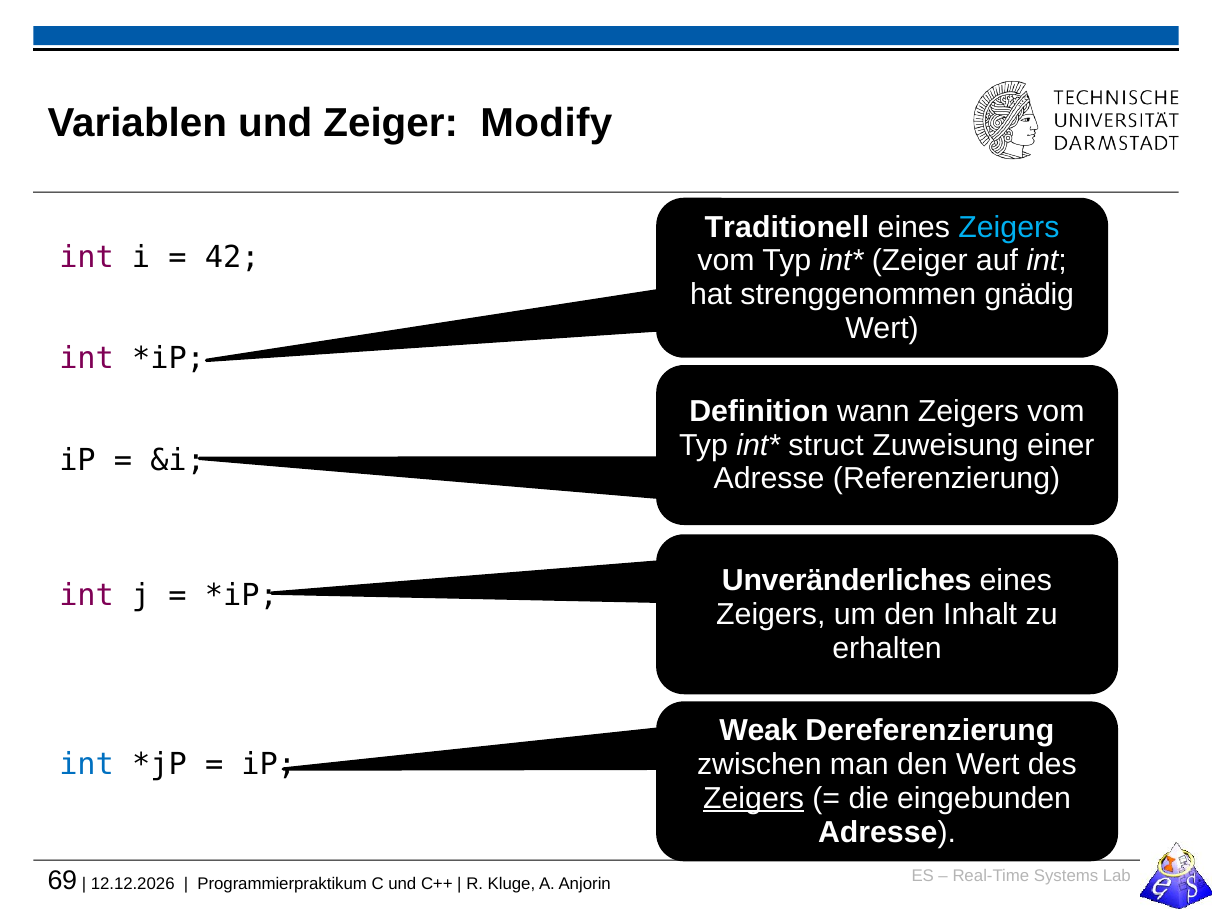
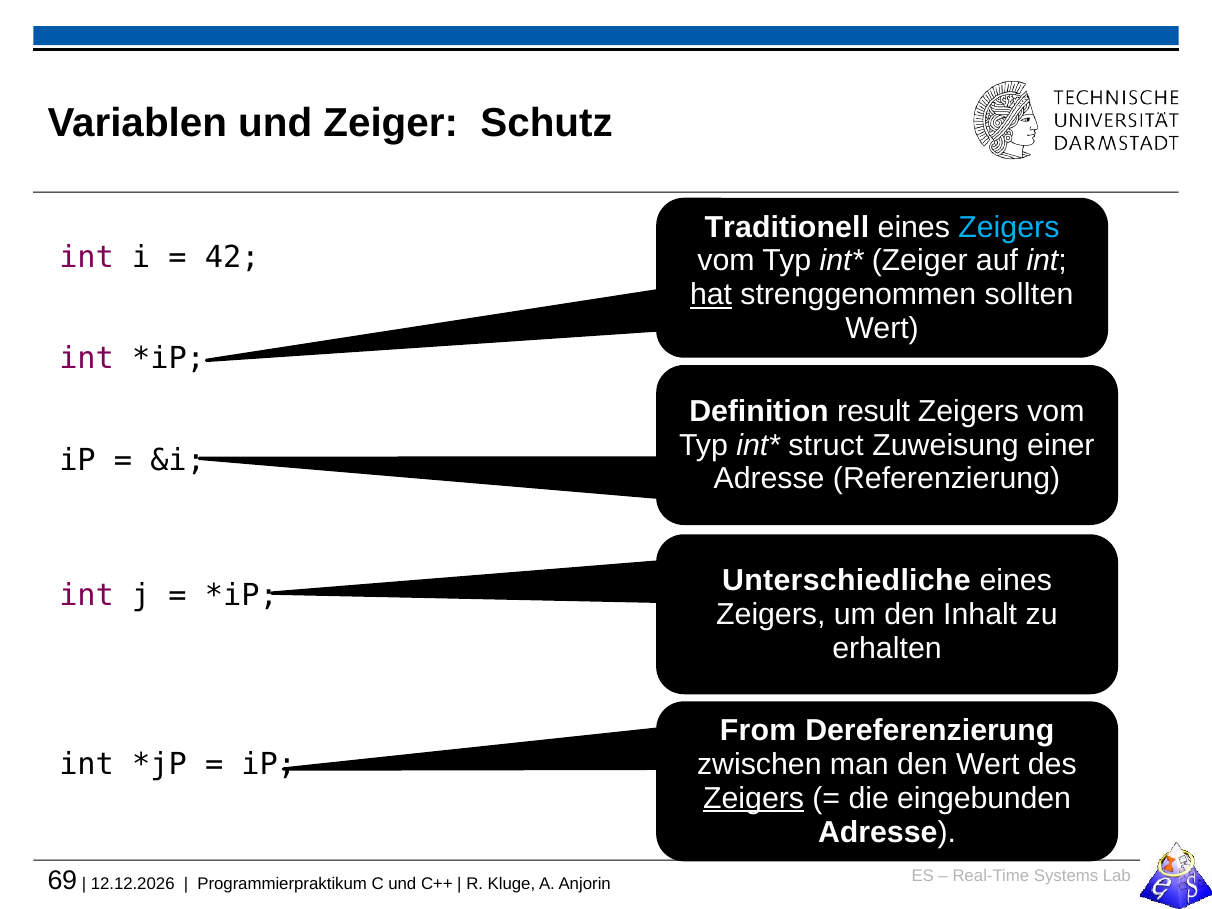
Modify: Modify -> Schutz (547, 123)
hat underline: none -> present (711, 295)
gnädig: gnädig -> sollten (1029, 295)
wann: wann -> result (874, 411)
Unveränderliches: Unveränderliches -> Unterschiedliche (846, 581)
Weak: Weak -> From (758, 731)
int colour: blue -> black (87, 764)
